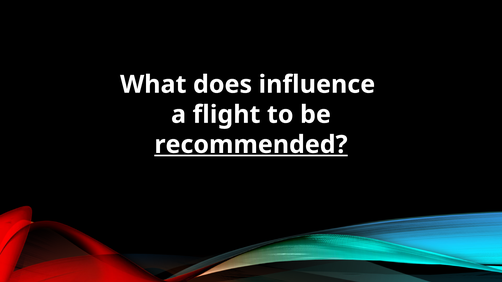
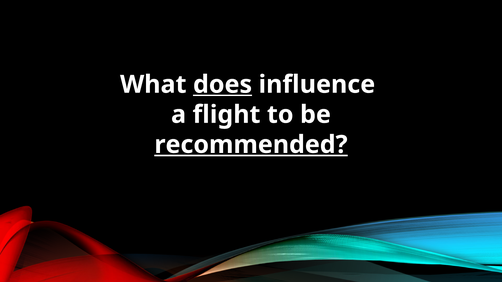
does underline: none -> present (223, 85)
